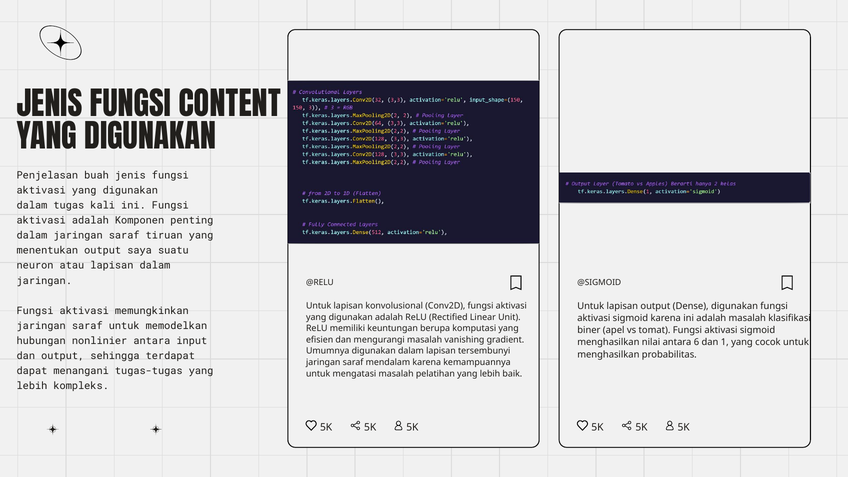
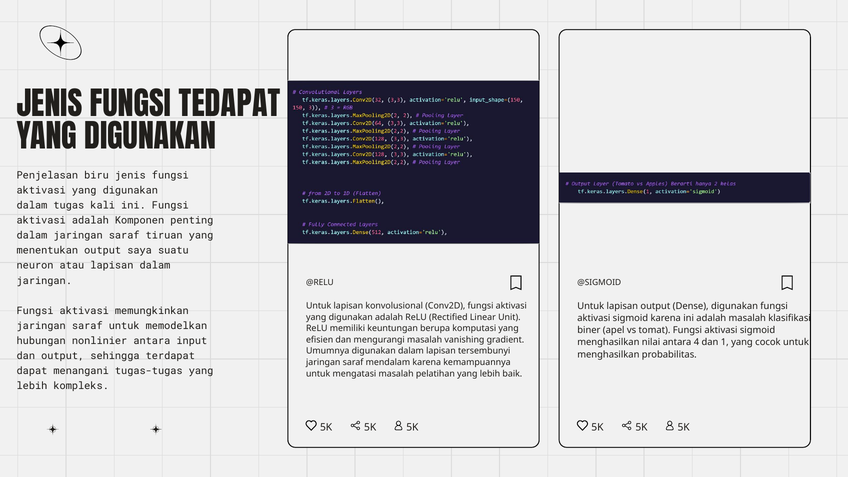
CONTENT: CONTENT -> TEDAPAT (230, 106)
buah: buah -> biru (97, 175)
6: 6 -> 4 (696, 342)
